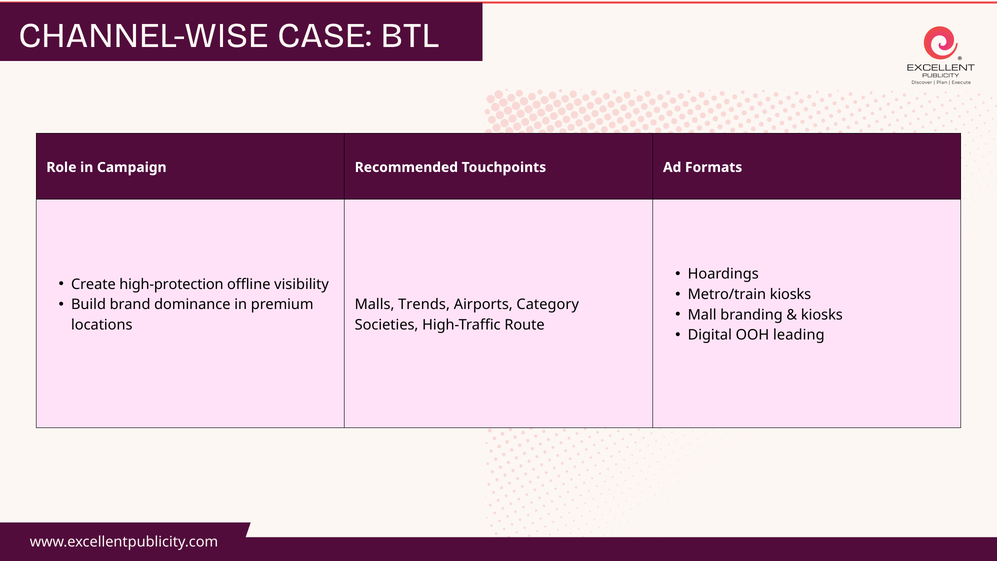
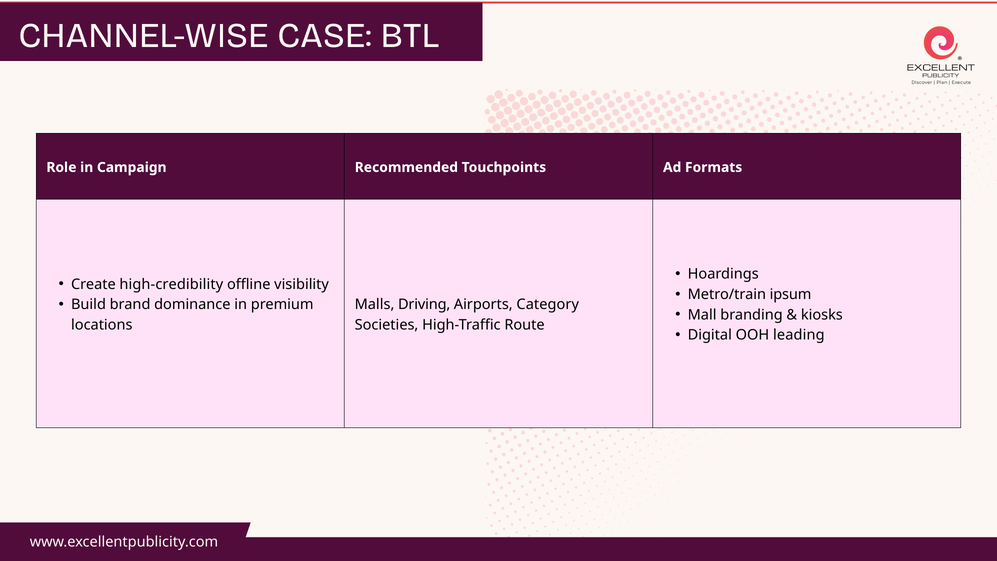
high-protection: high-protection -> high-credibility (171, 284)
Metro/train kiosks: kiosks -> ipsum (791, 294)
Trends: Trends -> Driving (424, 304)
